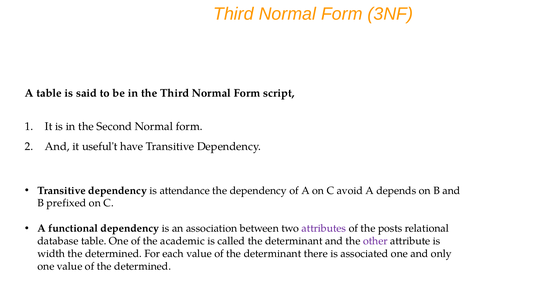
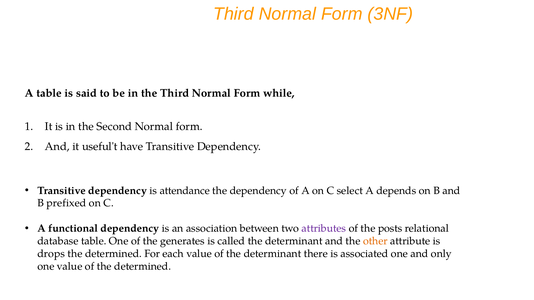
script: script -> while (279, 93)
avoid: avoid -> select (350, 191)
academic: academic -> generates (183, 241)
other colour: purple -> orange (375, 241)
width: width -> drops (51, 254)
